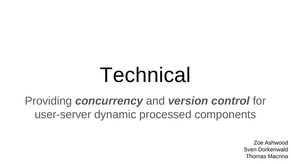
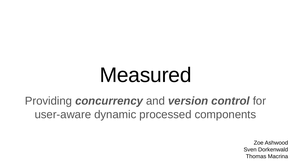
Technical: Technical -> Measured (146, 75)
user-server: user-server -> user-aware (63, 114)
